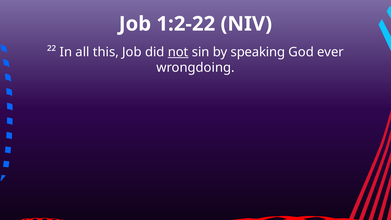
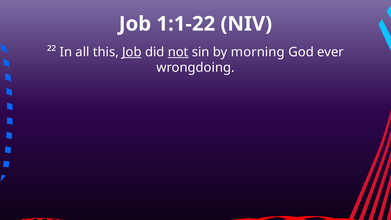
1:2-22: 1:2-22 -> 1:1-22 (186, 24)
Job underline: none -> present (132, 52)
speaking: speaking -> morning (258, 52)
